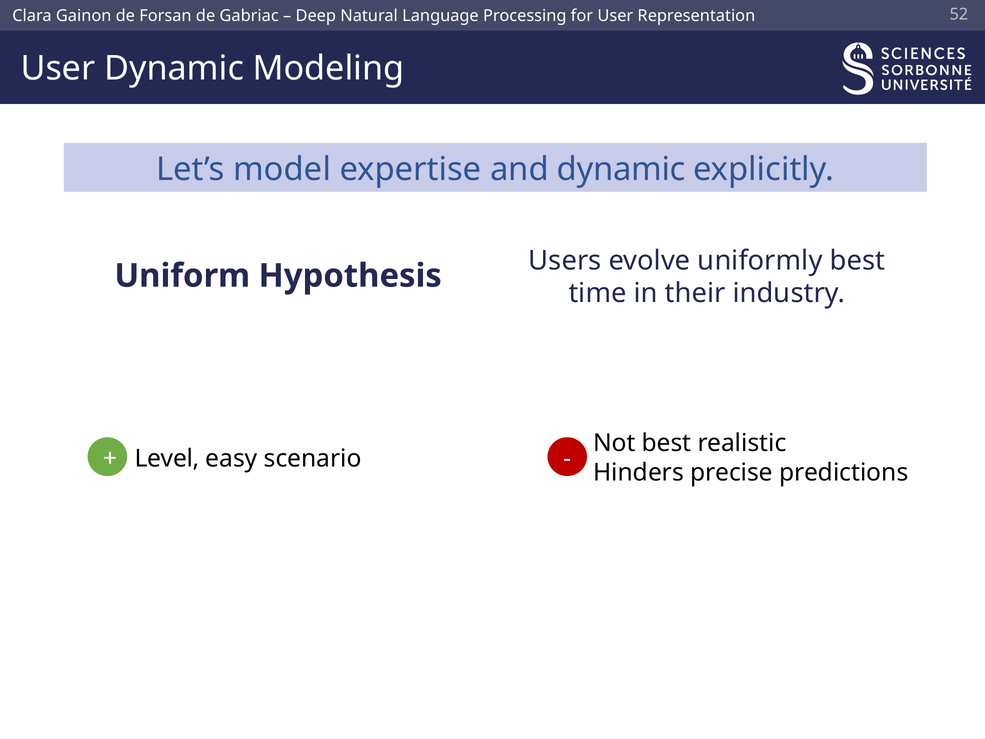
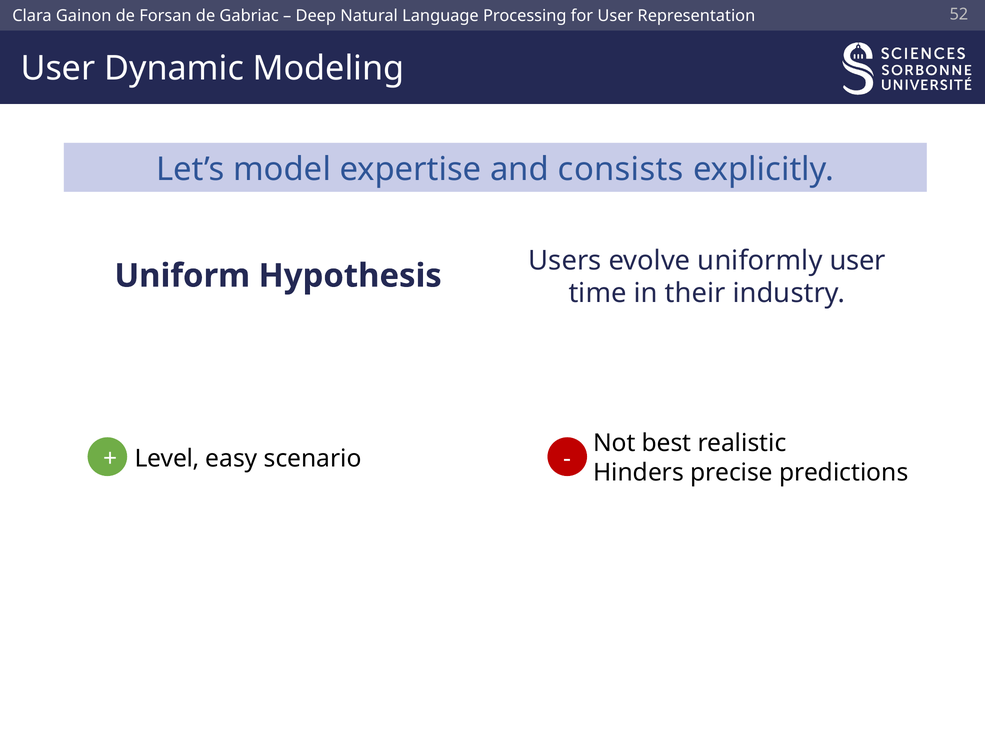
and dynamic: dynamic -> consists (621, 170)
uniformly best: best -> user (858, 260)
